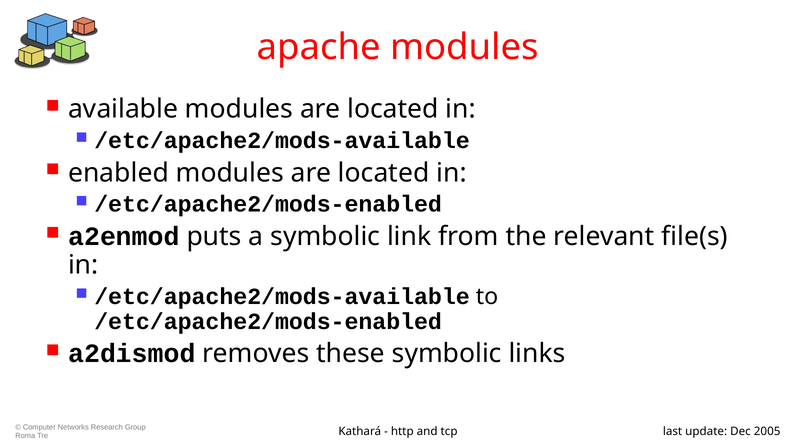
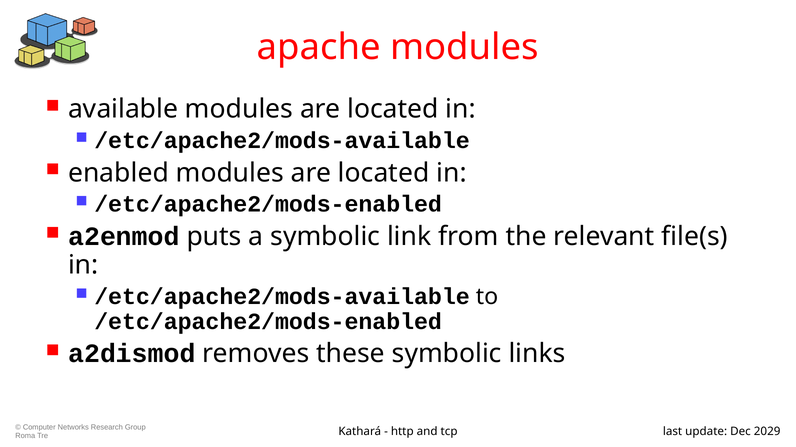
2005: 2005 -> 2029 (767, 432)
